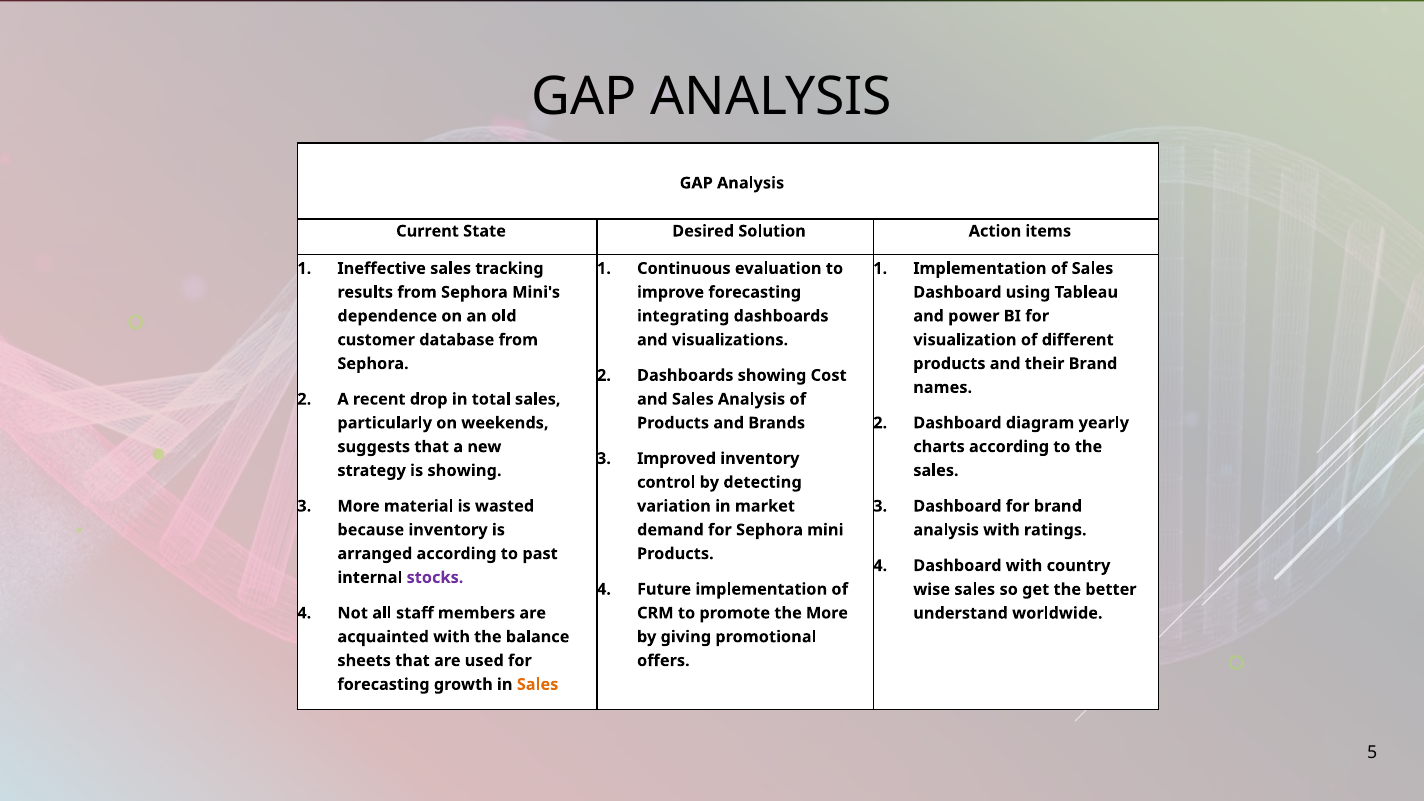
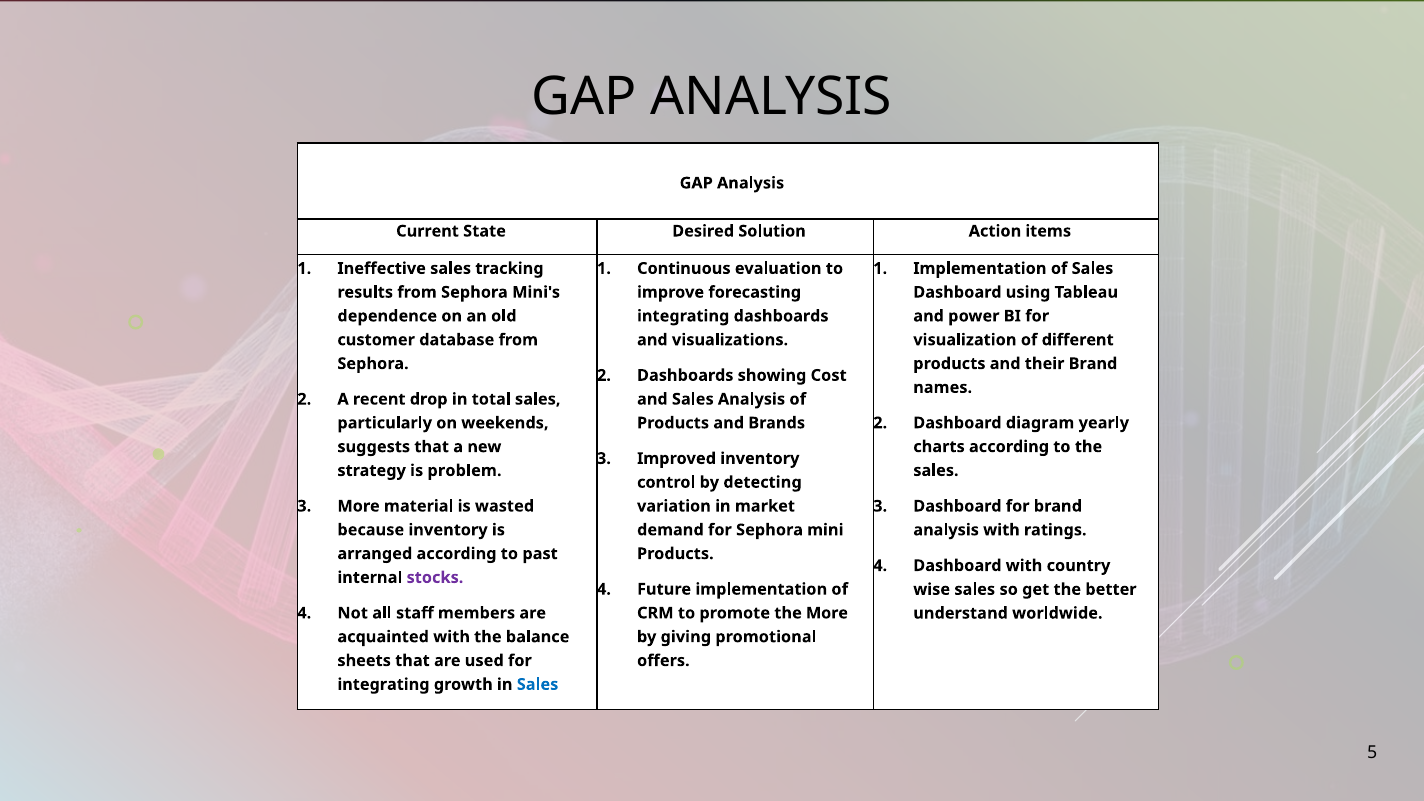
is showing: showing -> problem (465, 471)
forecasting: forecasting -> integrating (383, 684)
Sales colour: orange -> blue (538, 684)
